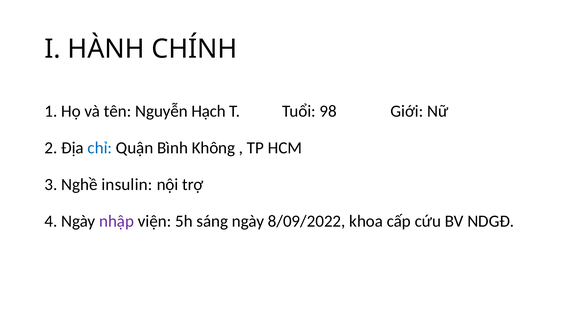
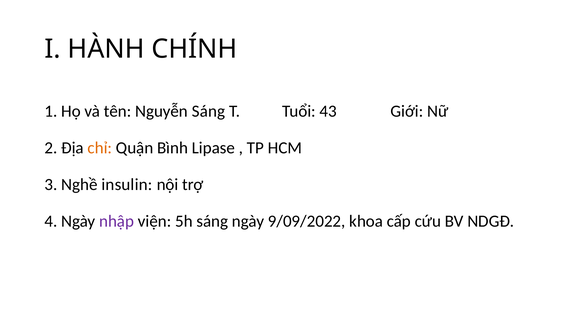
Nguyễn Hạch: Hạch -> Sáng (208, 111)
98: 98 -> 43 (328, 111)
chỉ colour: blue -> orange (100, 148)
Không: Không -> Lipase (213, 148)
8/09/2022: 8/09/2022 -> 9/09/2022 (307, 221)
